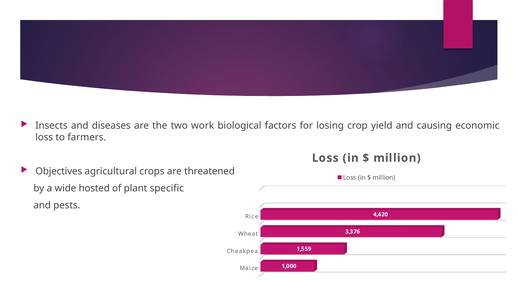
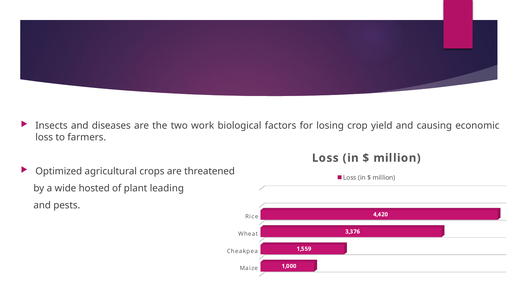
Objectives: Objectives -> Optimized (59, 172)
specific: specific -> leading (167, 189)
